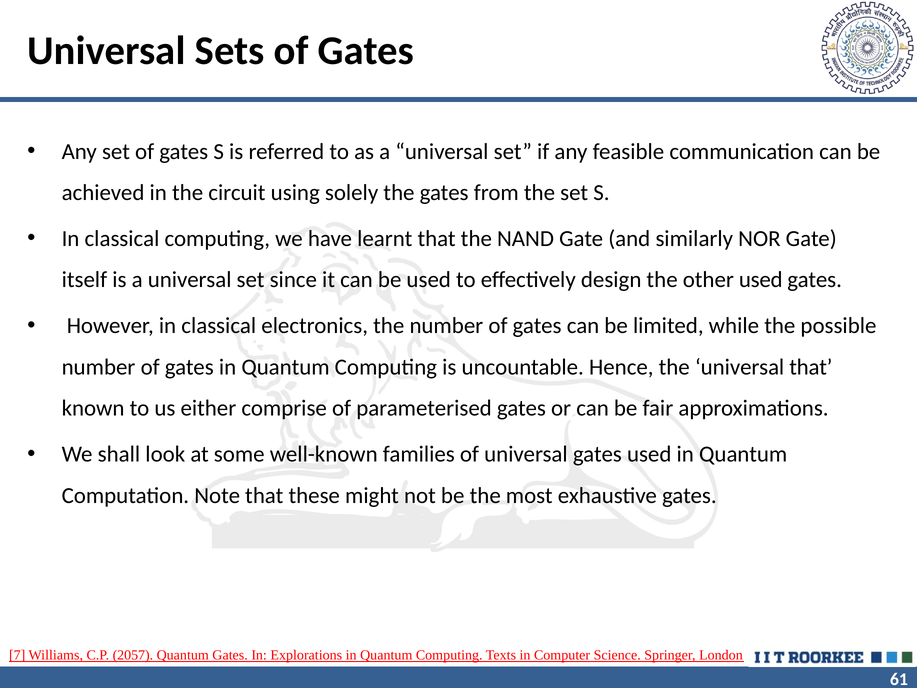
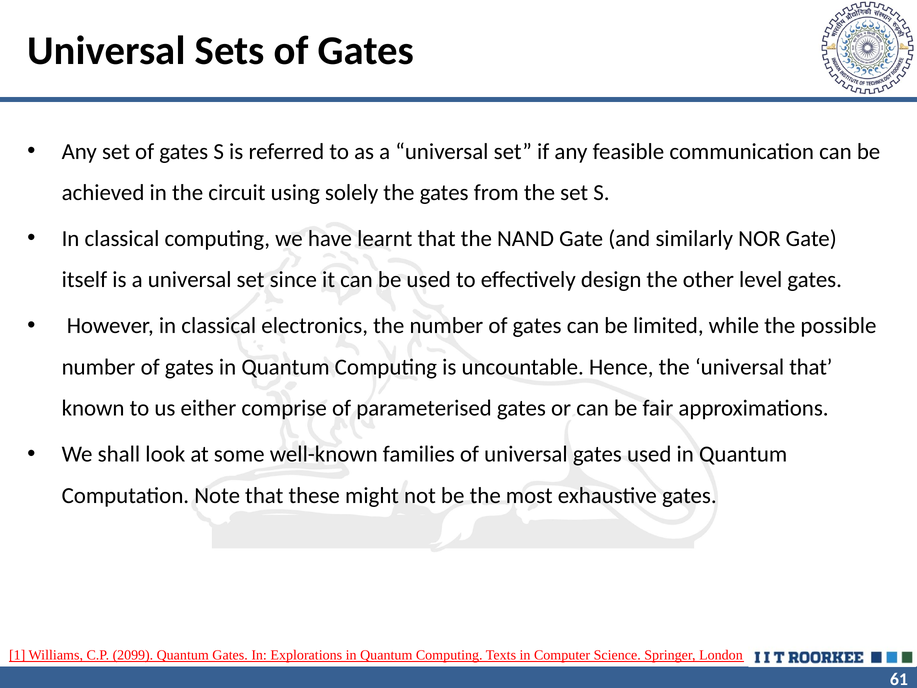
other used: used -> level (761, 280)
7: 7 -> 1 (17, 655)
2057: 2057 -> 2099 (133, 655)
